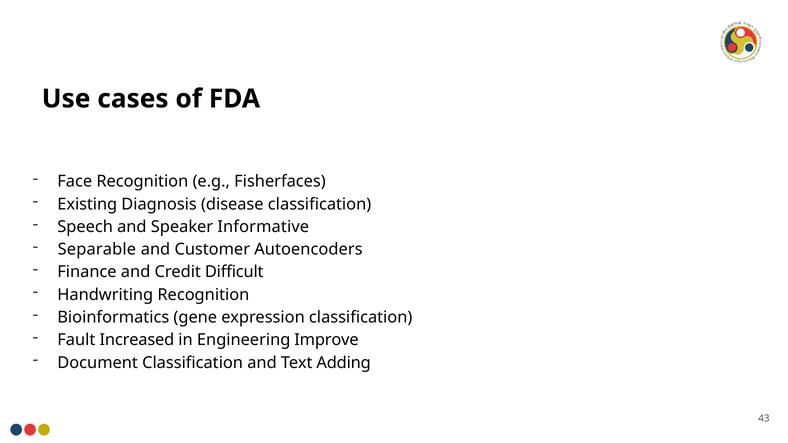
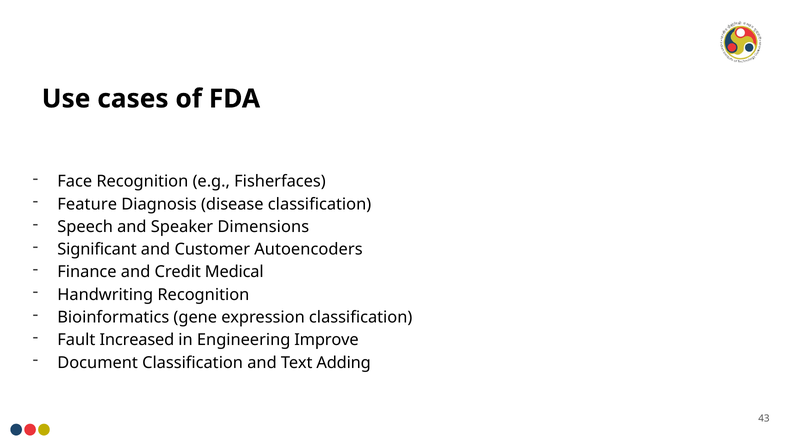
Existing: Existing -> Feature (87, 204)
Informative: Informative -> Dimensions (263, 227)
Separable: Separable -> Significant (97, 250)
Difficult: Difficult -> Medical (234, 272)
